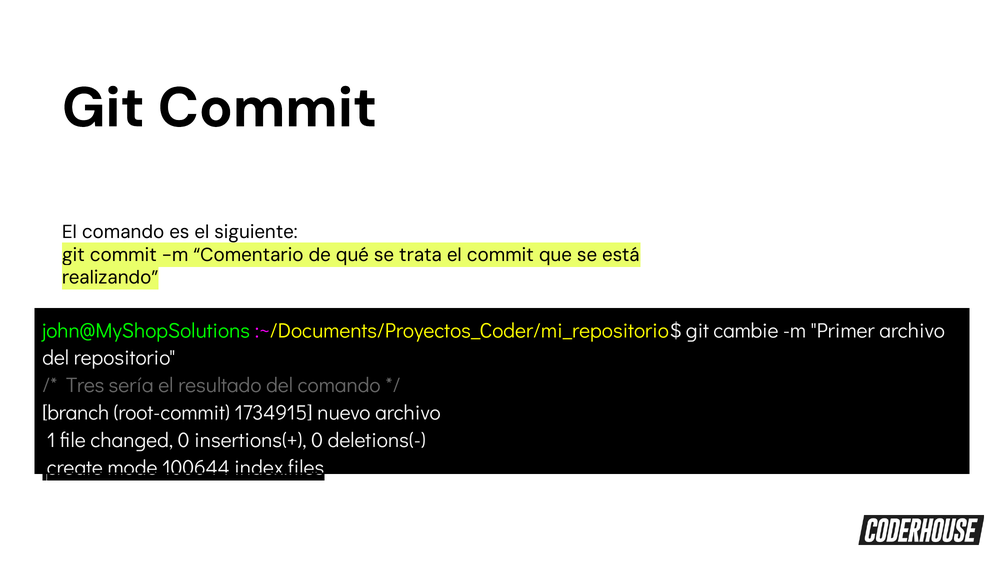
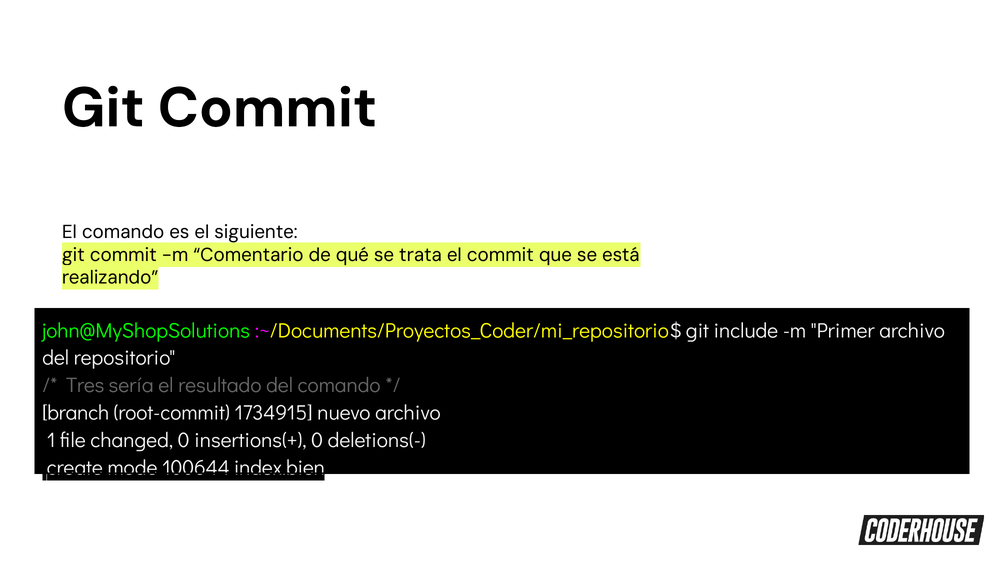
cambie: cambie -> include (746, 330)
index.files: index.files -> index.bien (279, 468)
